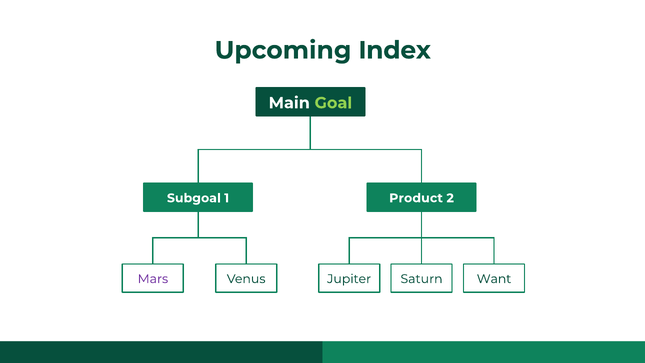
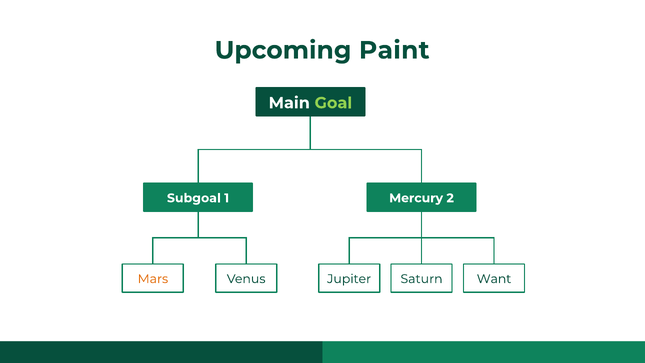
Index: Index -> Paint (394, 50)
Product: Product -> Mercury (416, 198)
Mars colour: purple -> orange (153, 279)
